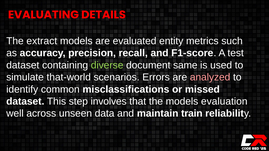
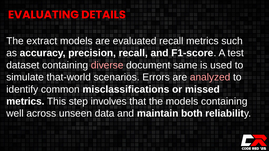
evaluated entity: entity -> recall (171, 41)
diverse colour: light green -> pink (107, 65)
dataset: dataset -> metrics (25, 102)
models evaluation: evaluation -> containing (224, 102)
train: train -> both (192, 114)
